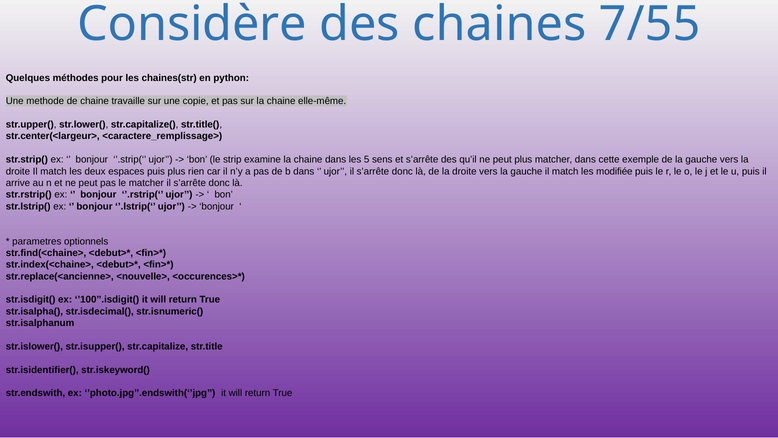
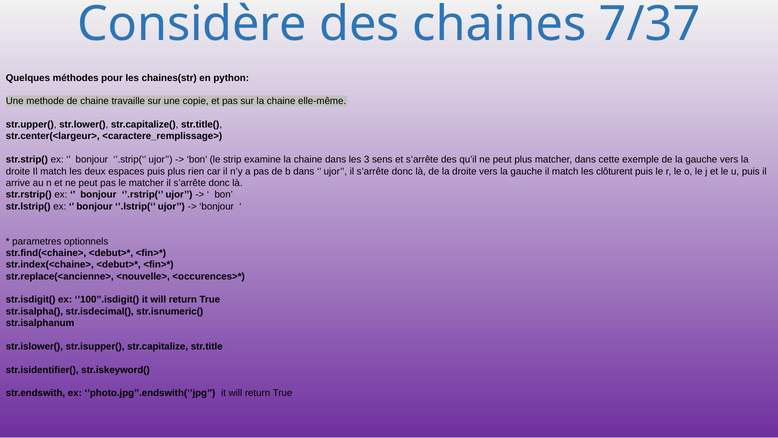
7/55: 7/55 -> 7/37 (650, 24)
5: 5 -> 3 (367, 159)
modifiée: modifiée -> clôturent (614, 171)
